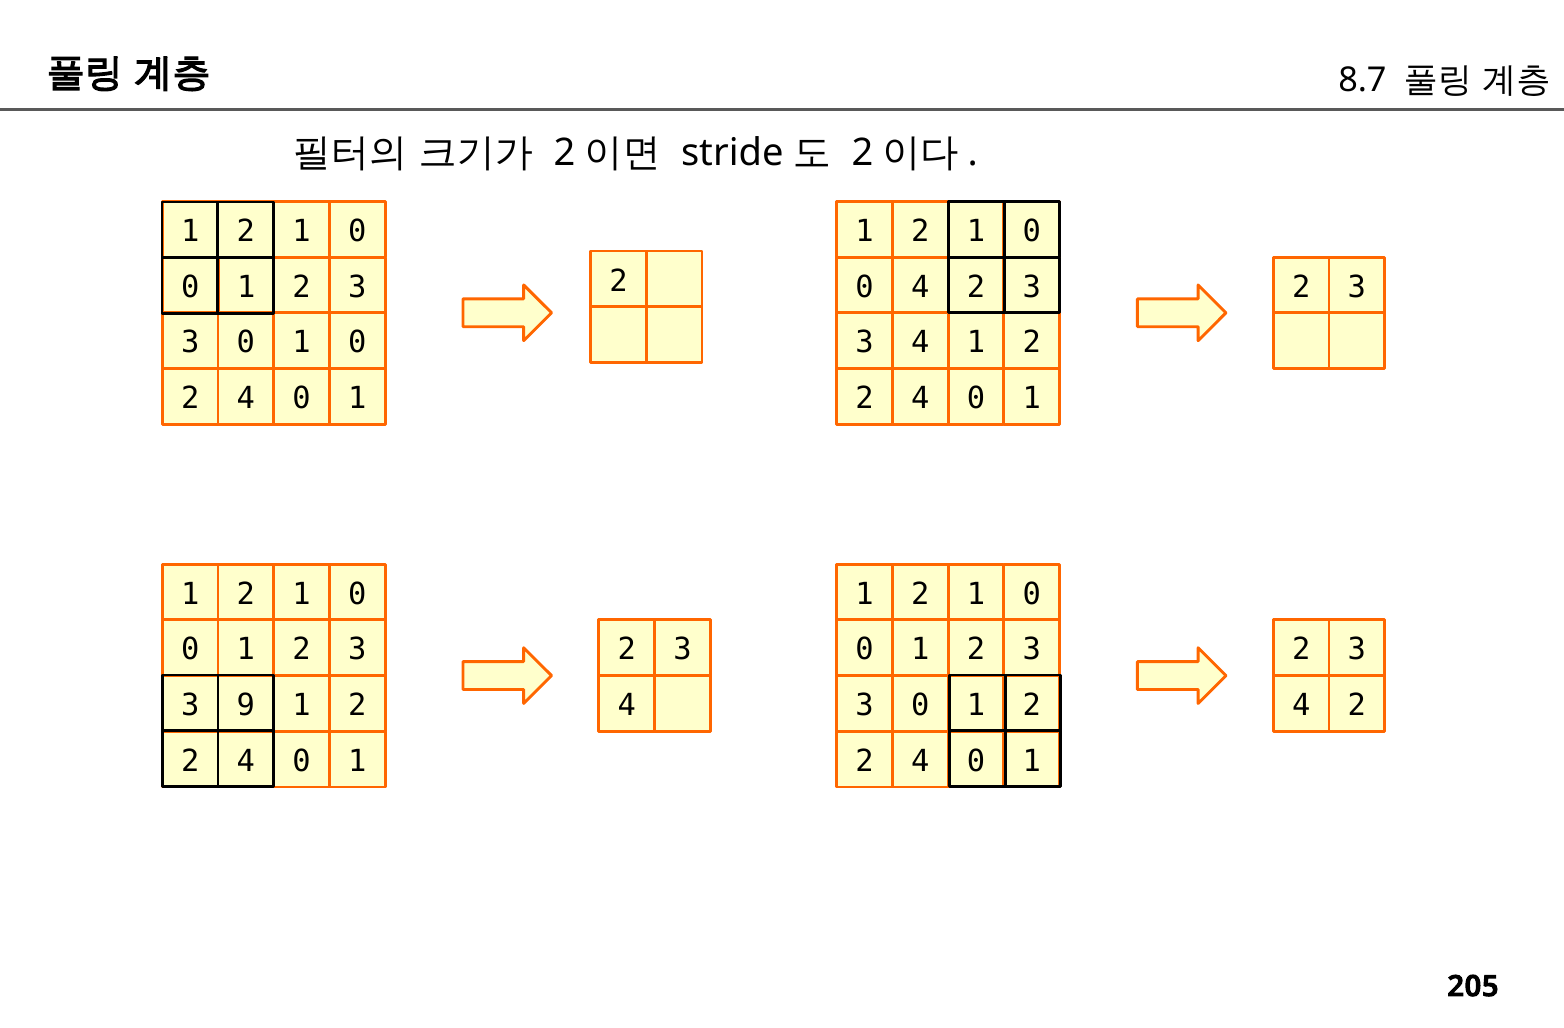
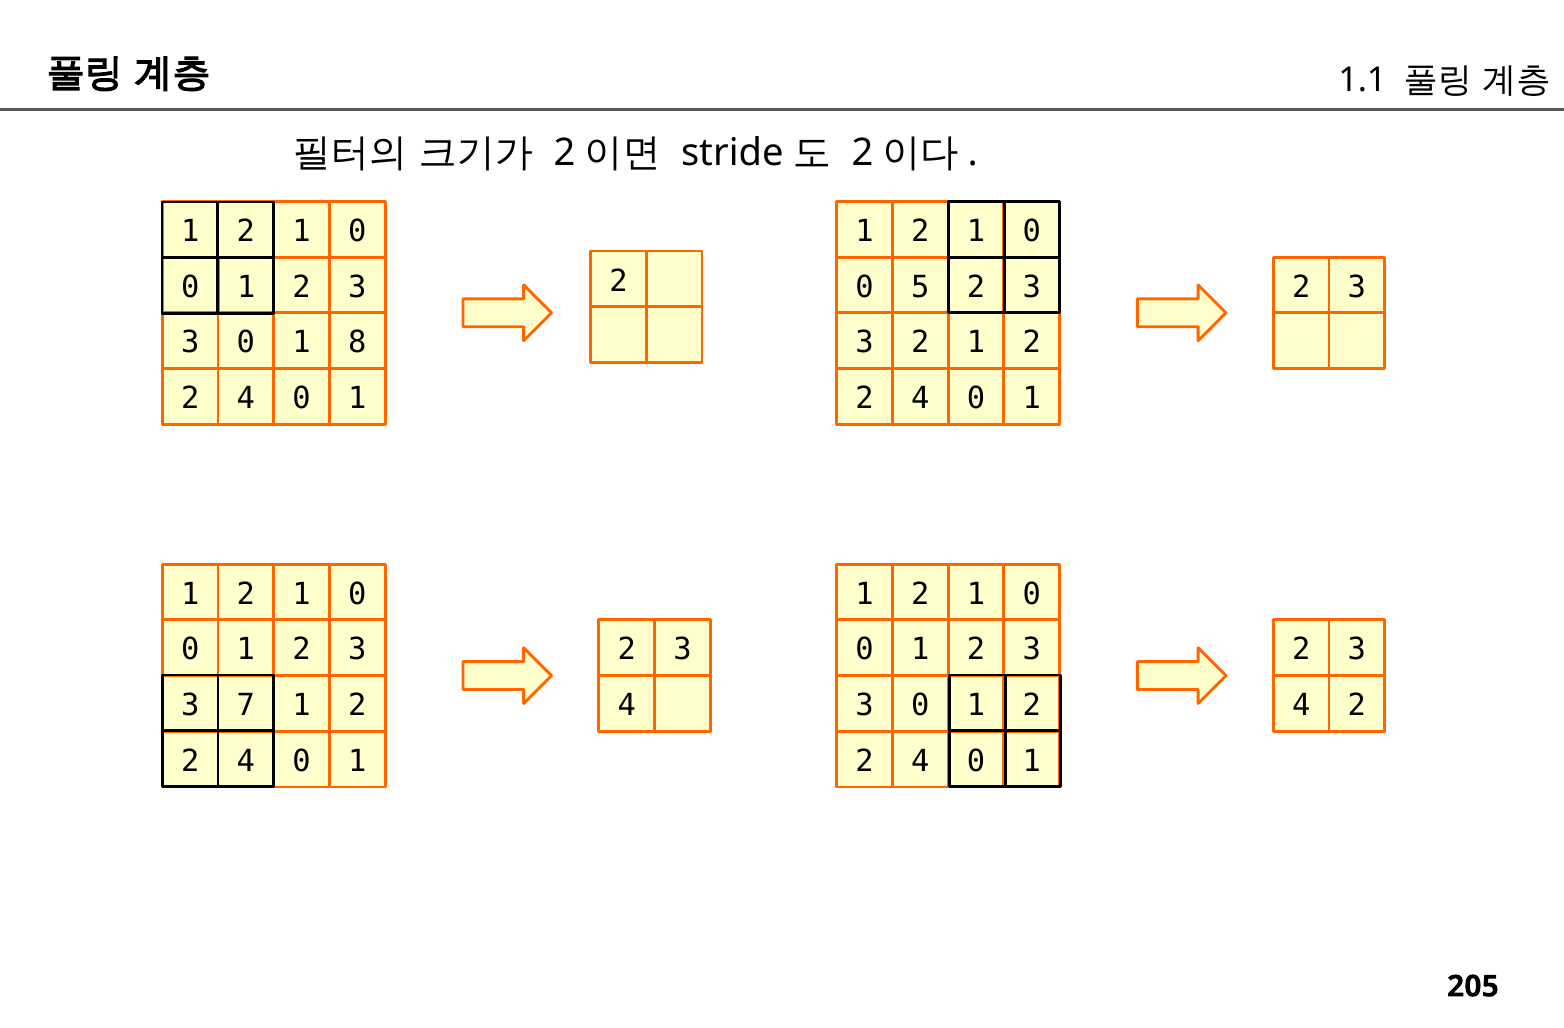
8.7: 8.7 -> 1.1 (1362, 80)
0 4: 4 -> 5 (920, 287)
0 1 0: 0 -> 8 (357, 343)
4: 4 -> 2 (920, 343)
9: 9 -> 7 (246, 705)
